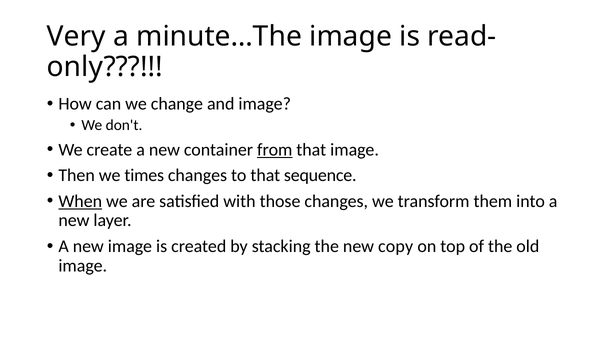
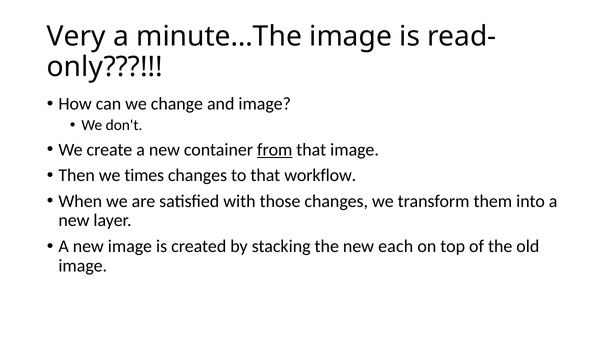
sequence: sequence -> workflow (320, 175)
When underline: present -> none (80, 201)
copy: copy -> each (396, 246)
